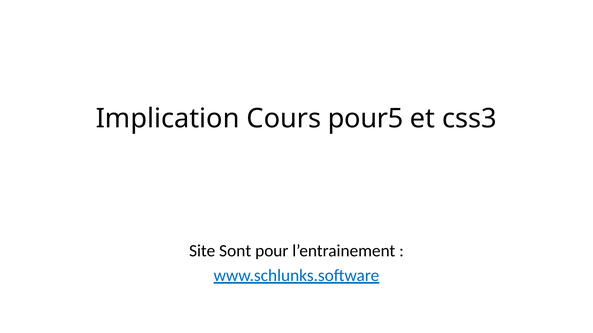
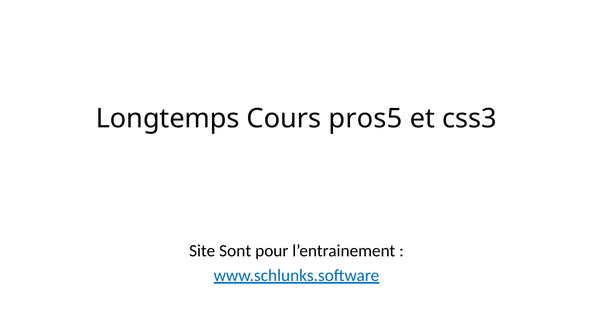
Implication: Implication -> Longtemps (168, 119)
pour5: pour5 -> pros5 (365, 119)
